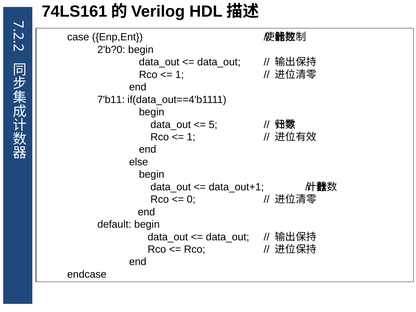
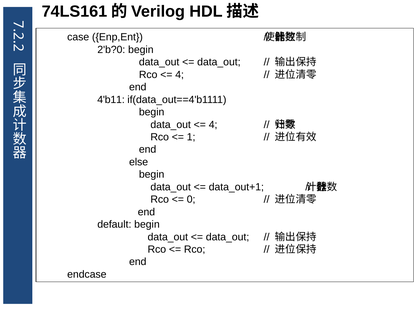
1: 1 -> 4 (180, 75)
7'b11: 7'b11 -> 4'b11 (111, 100)
5: 5 -> 4 (213, 125)
